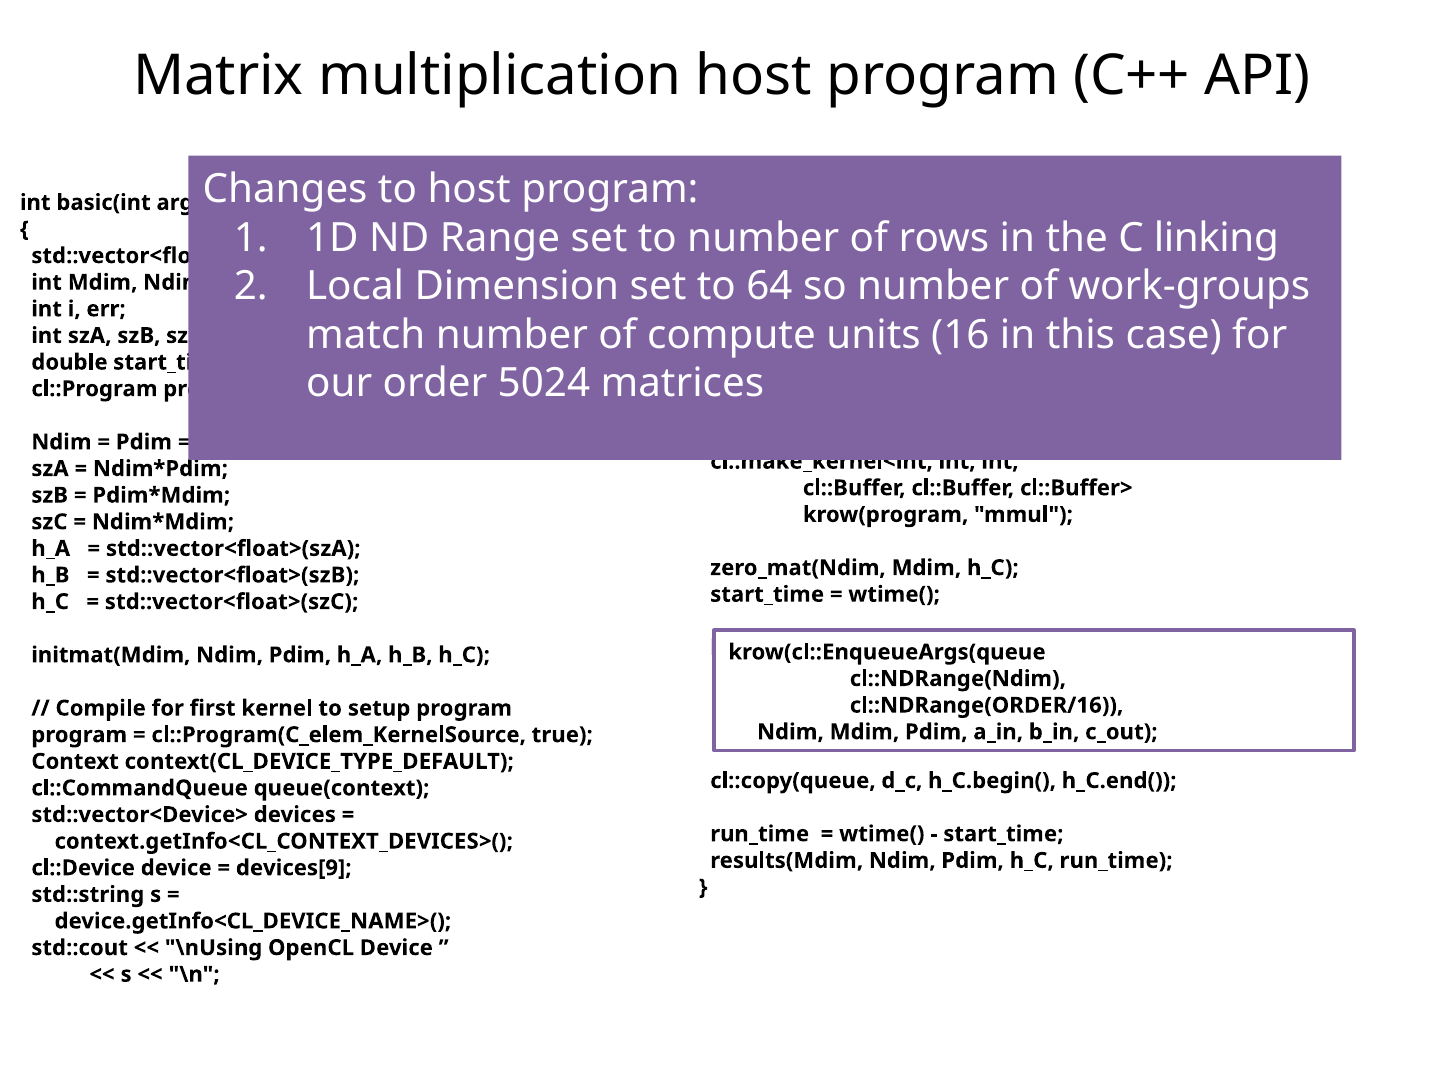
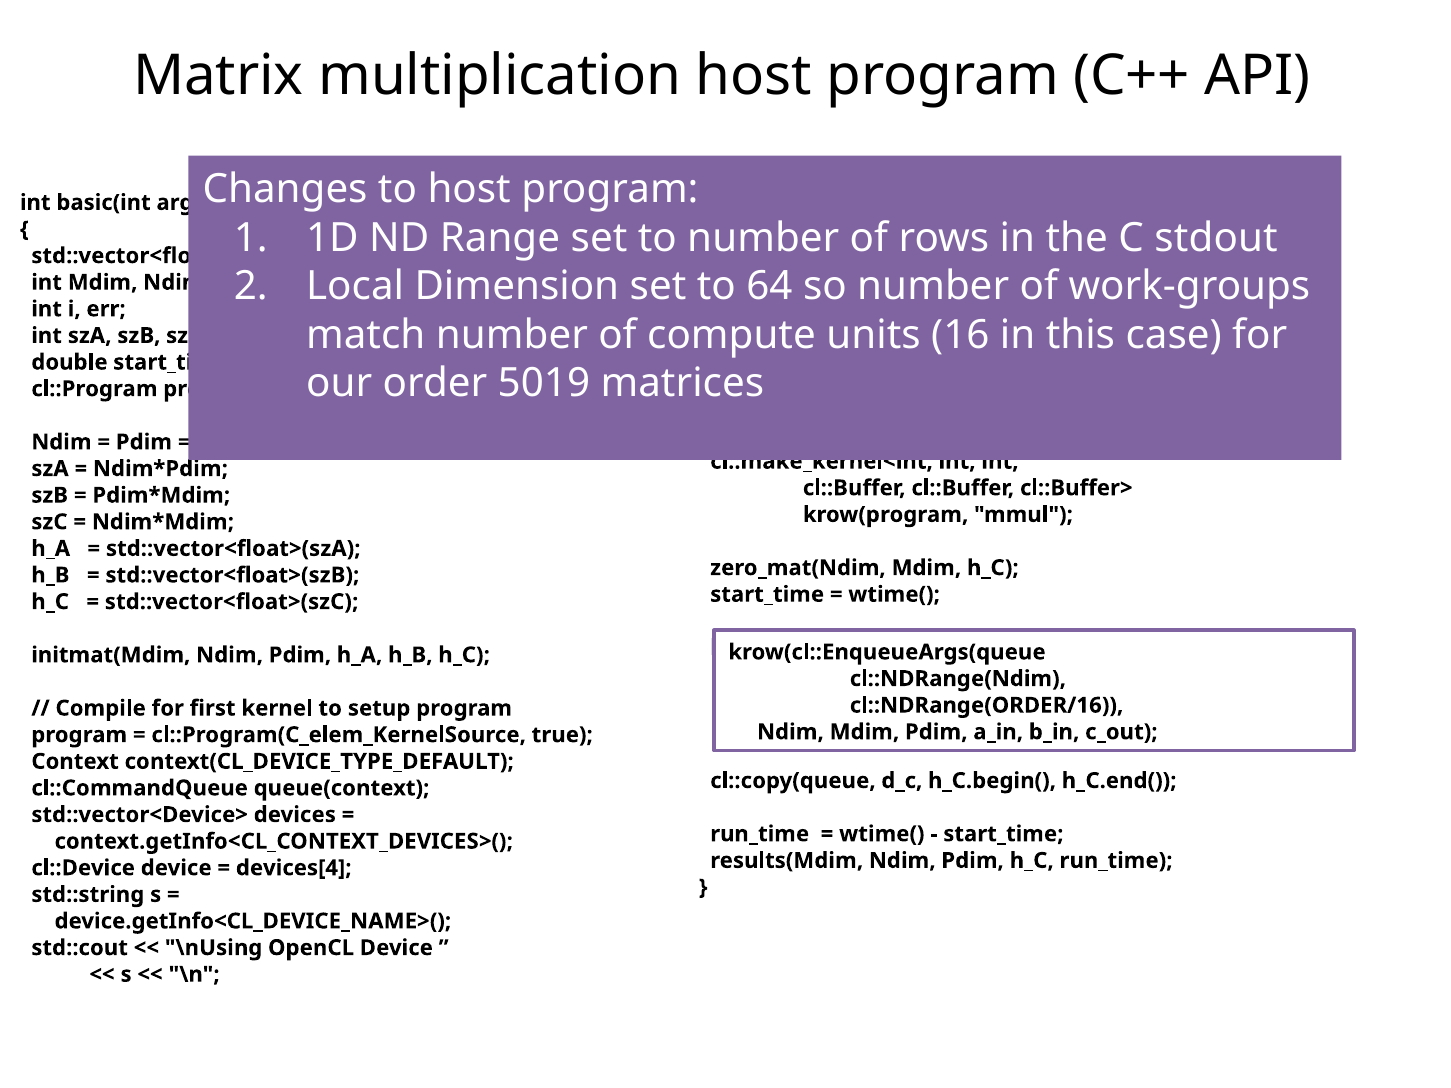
linking: linking -> stdout (1216, 238)
5024: 5024 -> 5019 (544, 383)
devices[9: devices[9 -> devices[4 (294, 868)
